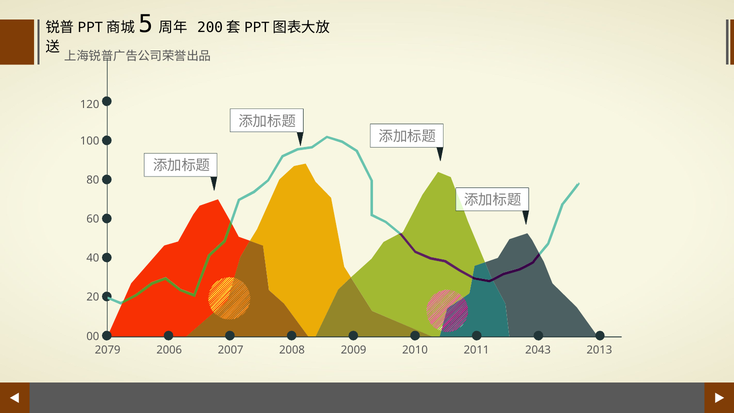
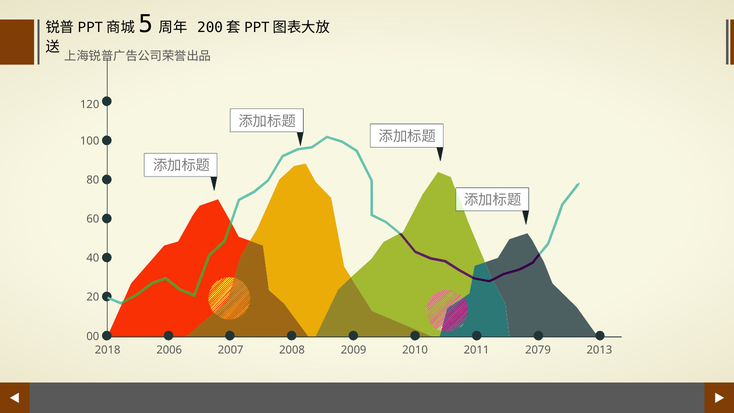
2079: 2079 -> 2018 (108, 350)
2043: 2043 -> 2079 (538, 350)
